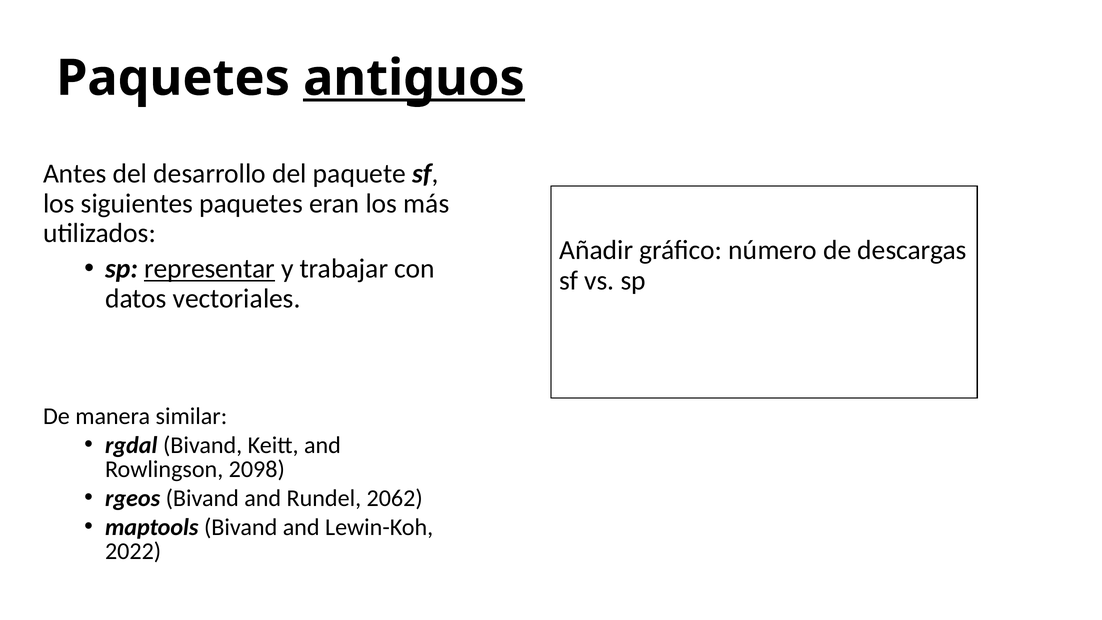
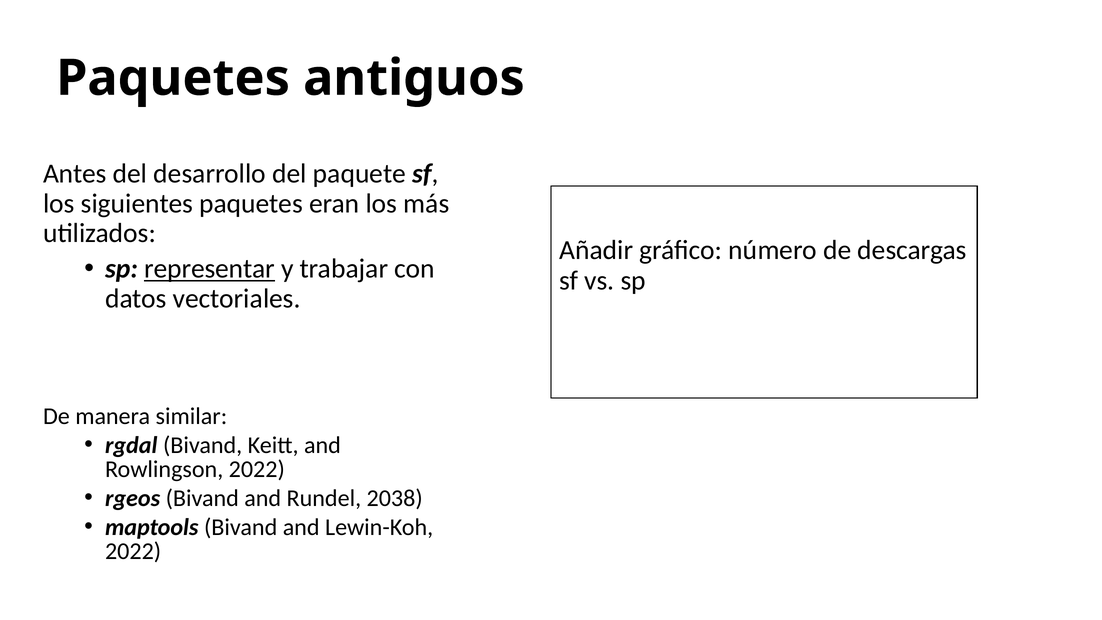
antiguos underline: present -> none (414, 78)
Rowlingson 2098: 2098 -> 2022 (257, 469)
2062: 2062 -> 2038 (395, 498)
